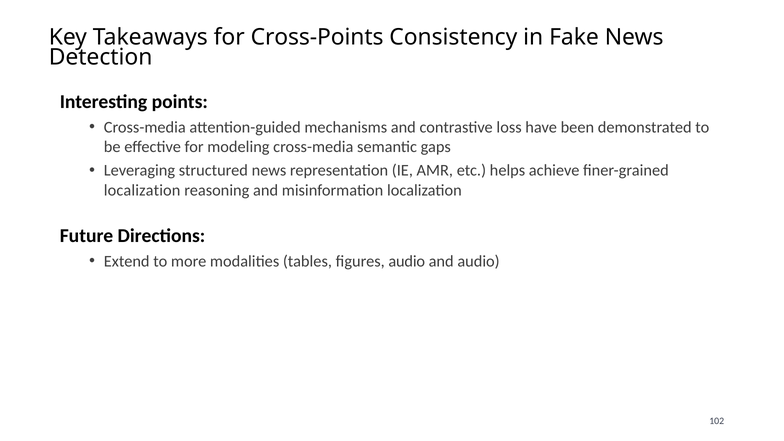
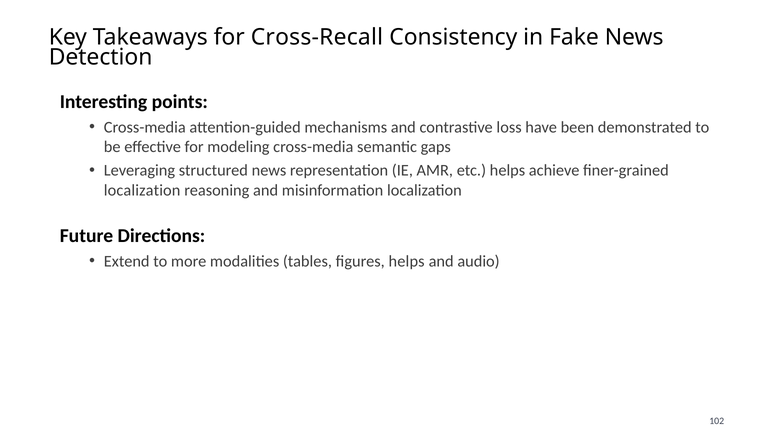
Cross-Points: Cross-Points -> Cross-Recall (317, 37)
figures audio: audio -> helps (407, 261)
